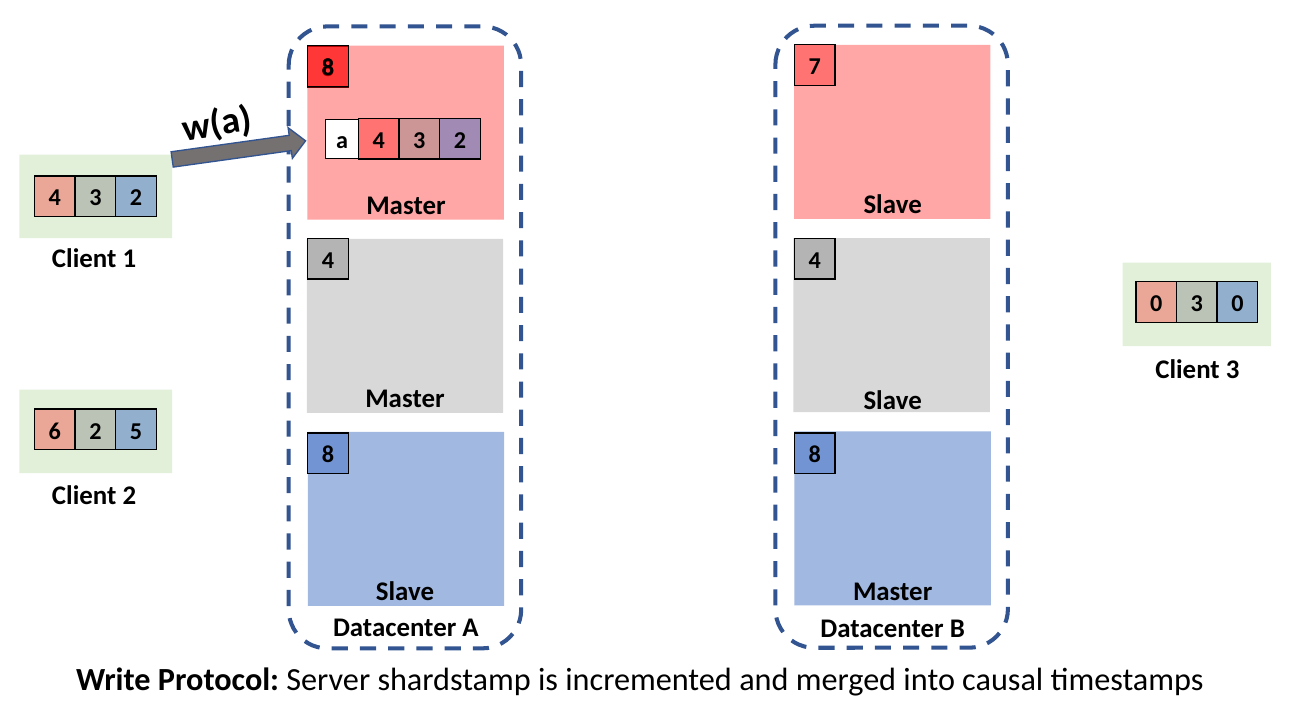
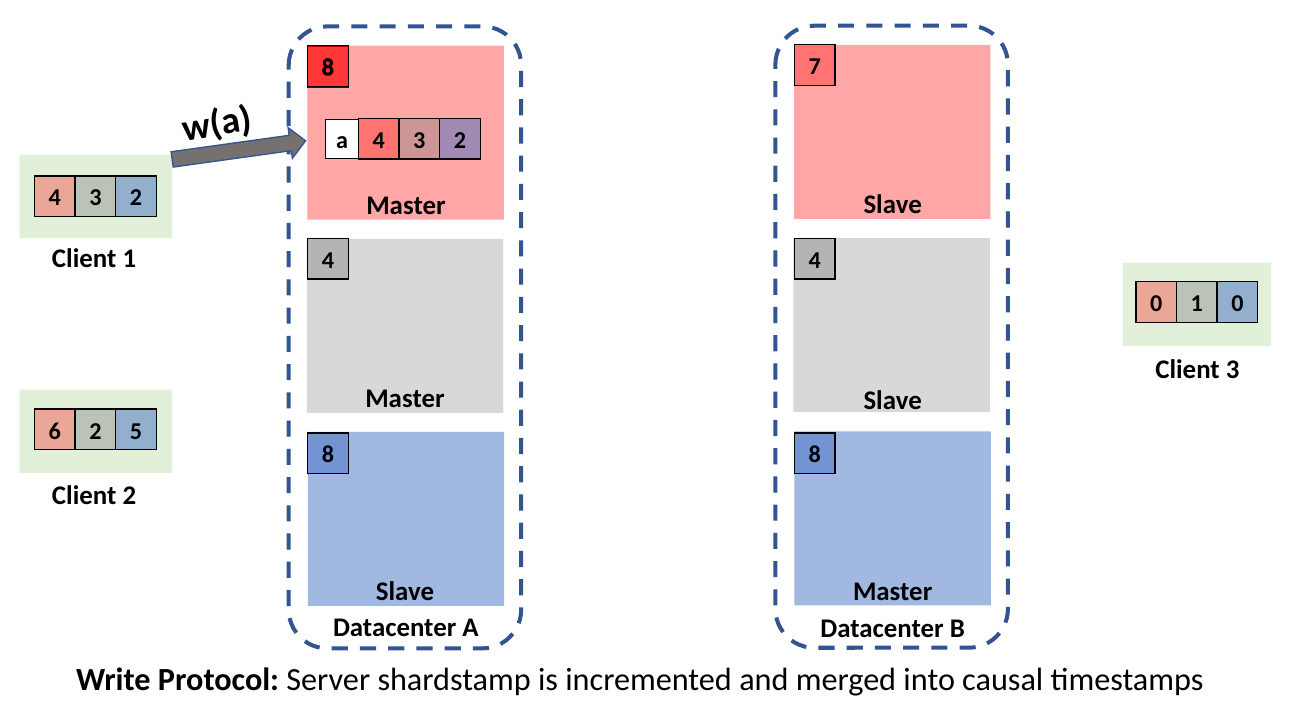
0 3: 3 -> 1 (1197, 304)
